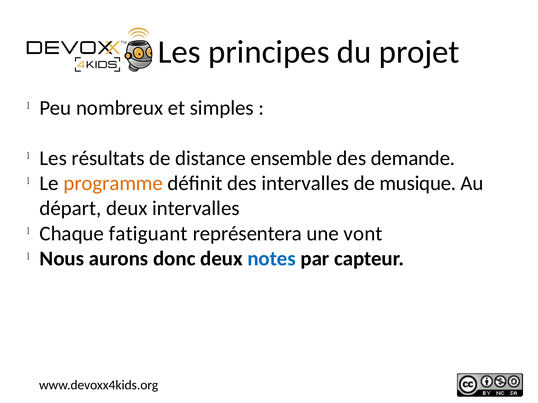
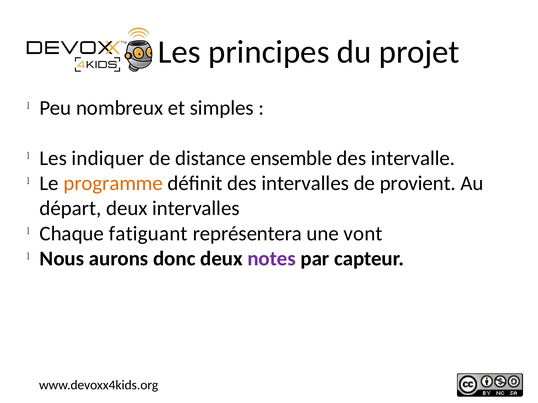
résultats: résultats -> indiquer (108, 158)
demande: demande -> intervalle (413, 158)
musique: musique -> provient (418, 184)
notes colour: blue -> purple (272, 259)
